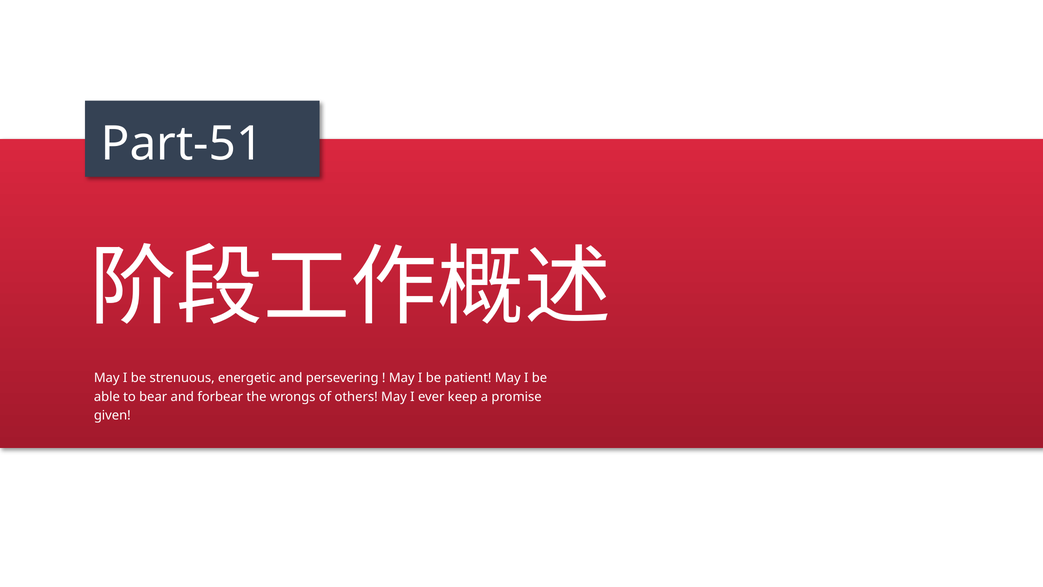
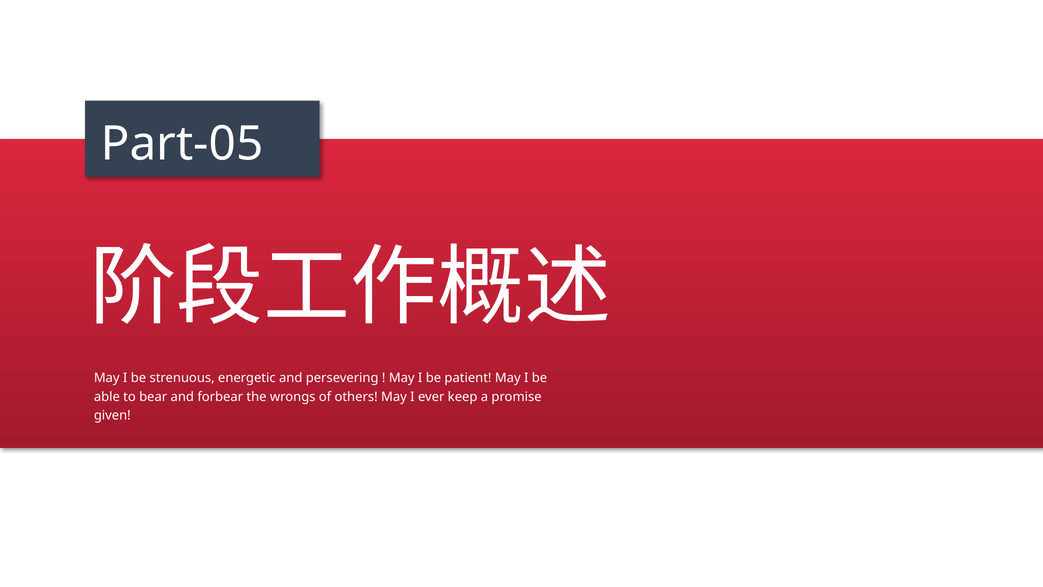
Part-51: Part-51 -> Part-05 (182, 144)
